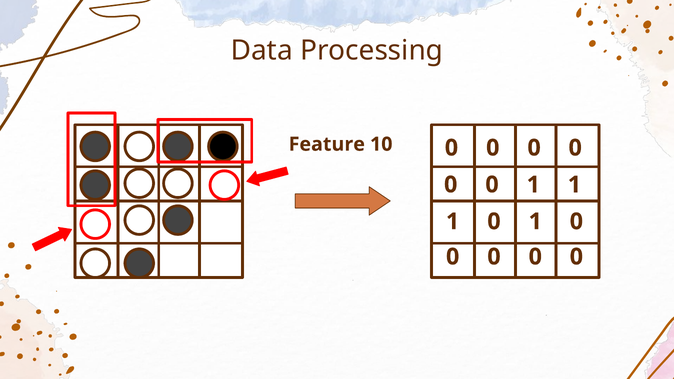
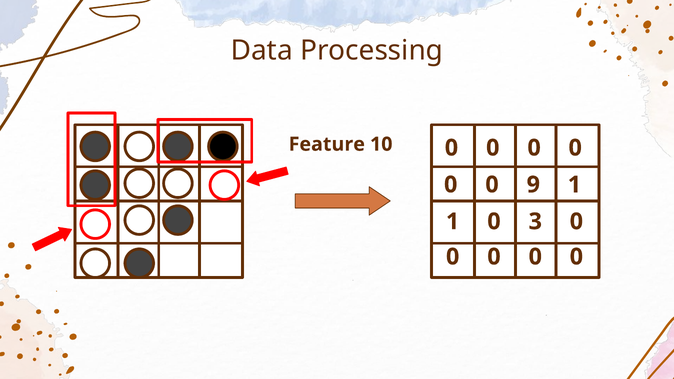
1: 1 -> 9 (533, 185)
1: 1 -> 3 (535, 222)
